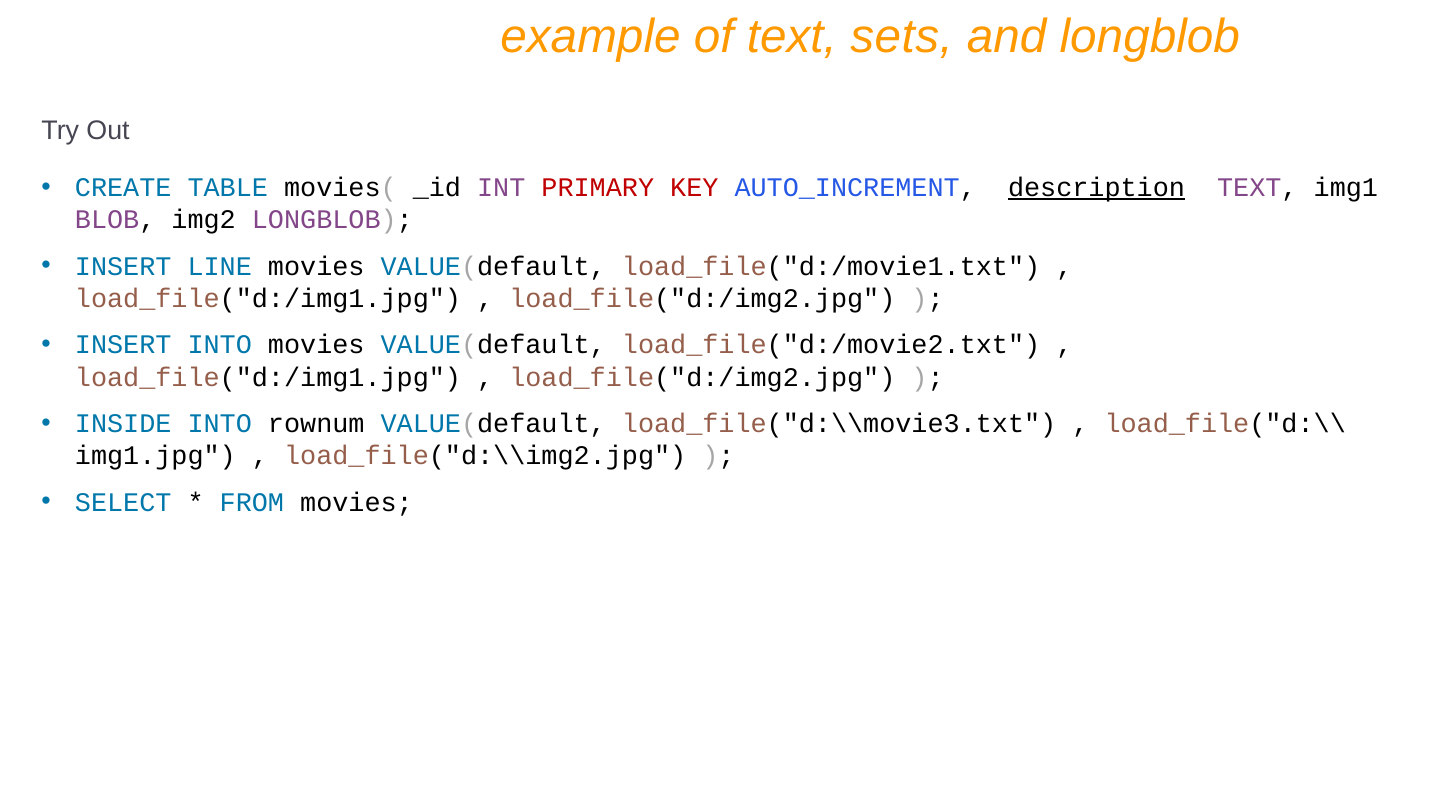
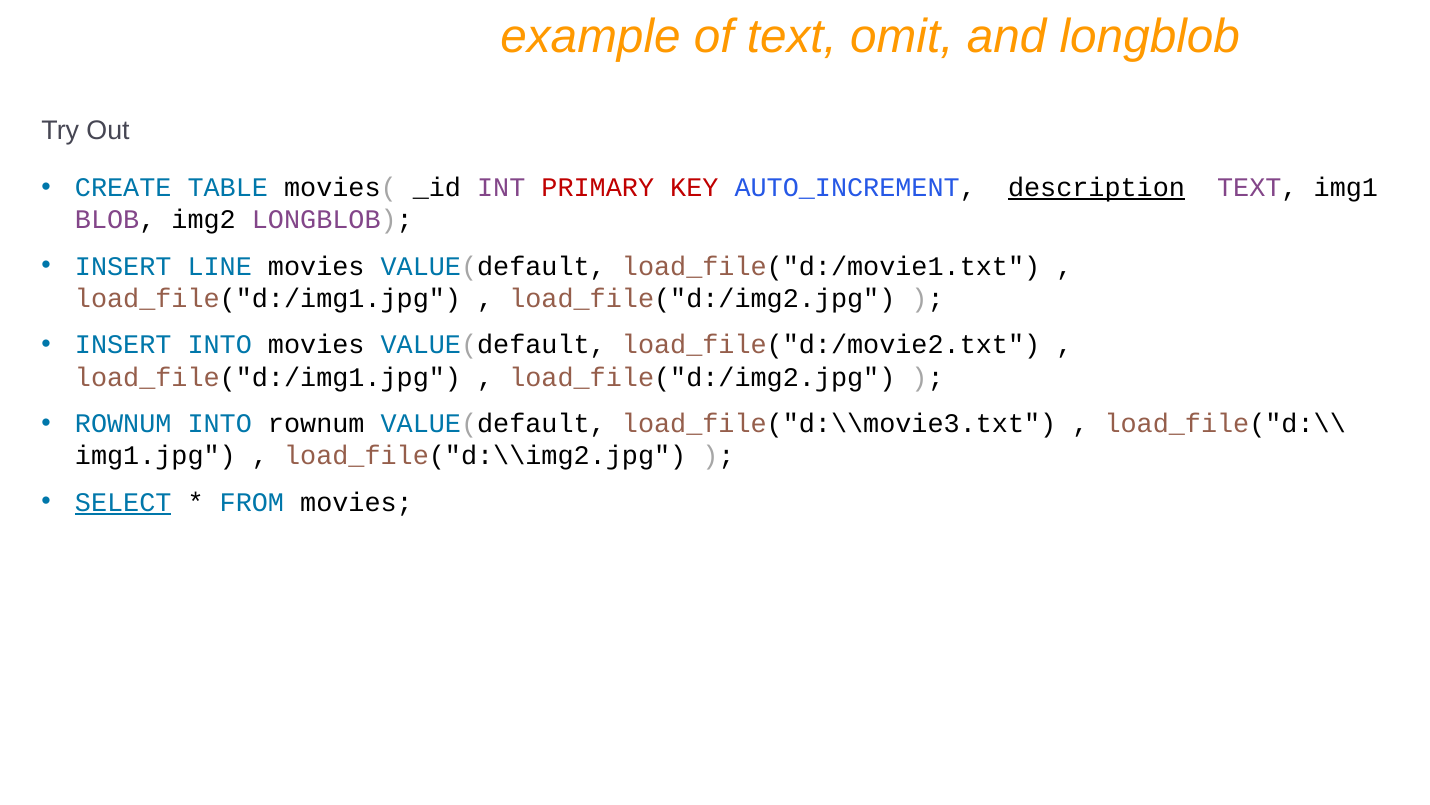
sets: sets -> omit (902, 37)
INSIDE: INSIDE -> ROWNUM (123, 423)
SELECT underline: none -> present (123, 502)
